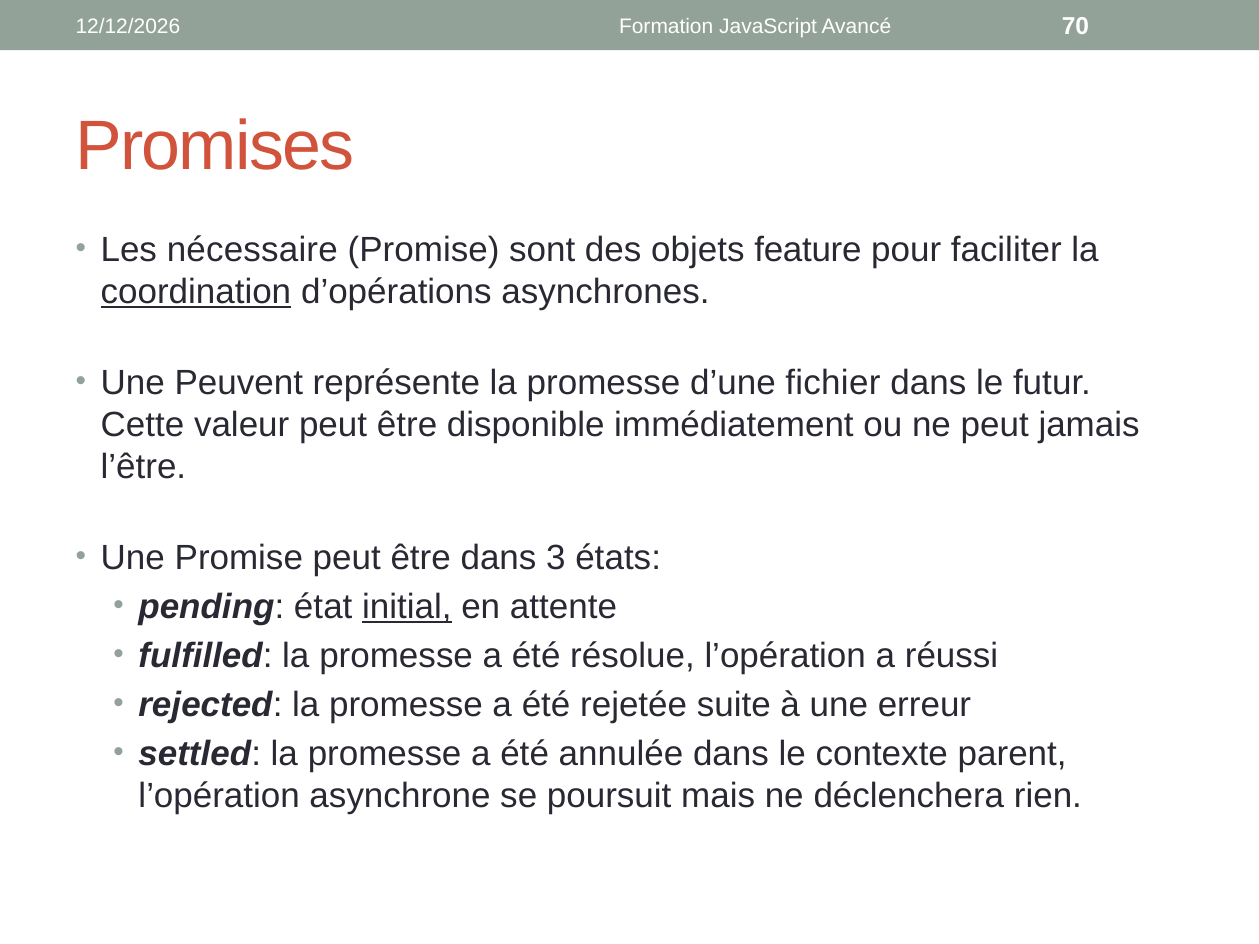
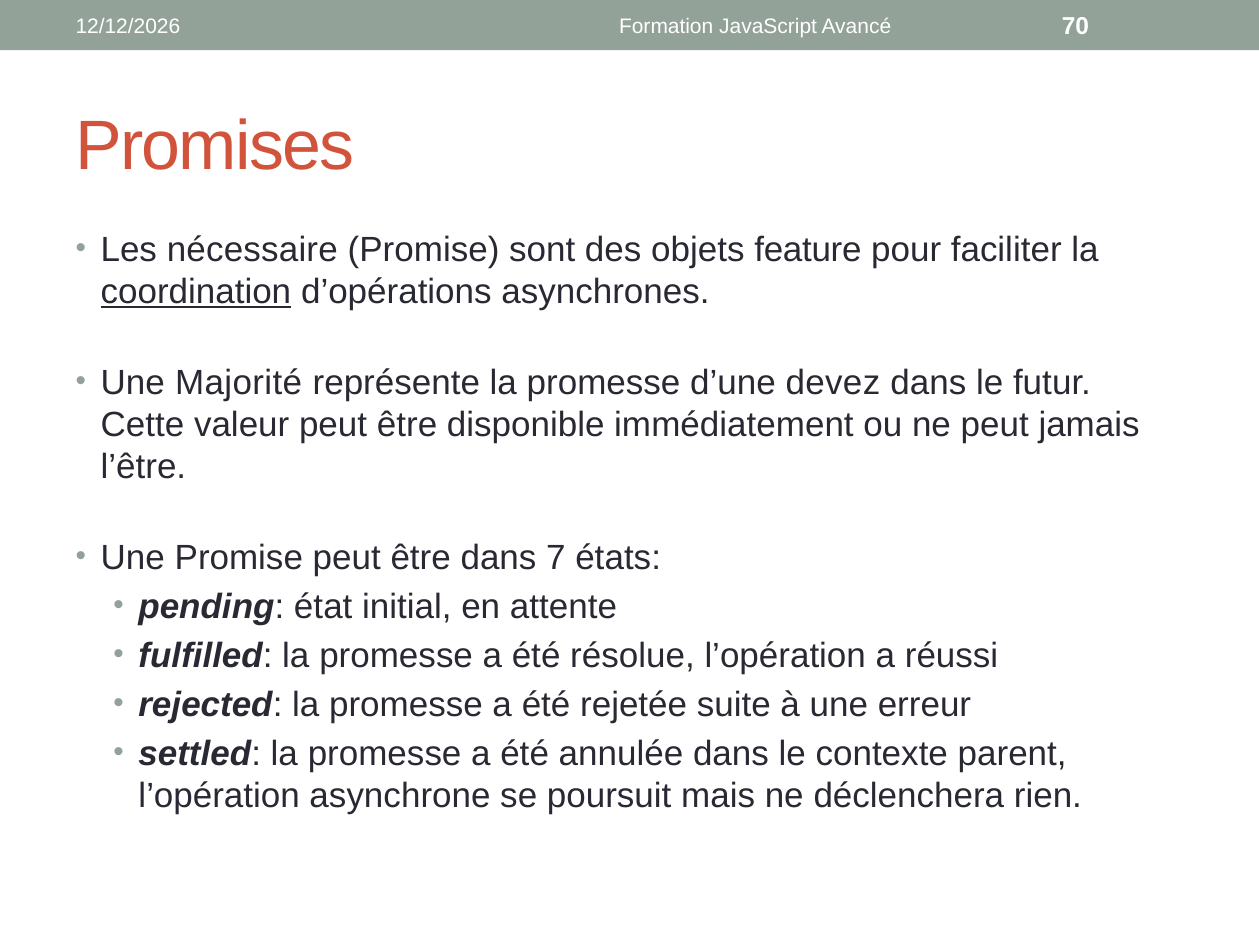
Peuvent: Peuvent -> Majorité (239, 383)
fichier: fichier -> devez (833, 383)
3: 3 -> 7 (556, 558)
initial underline: present -> none (407, 607)
